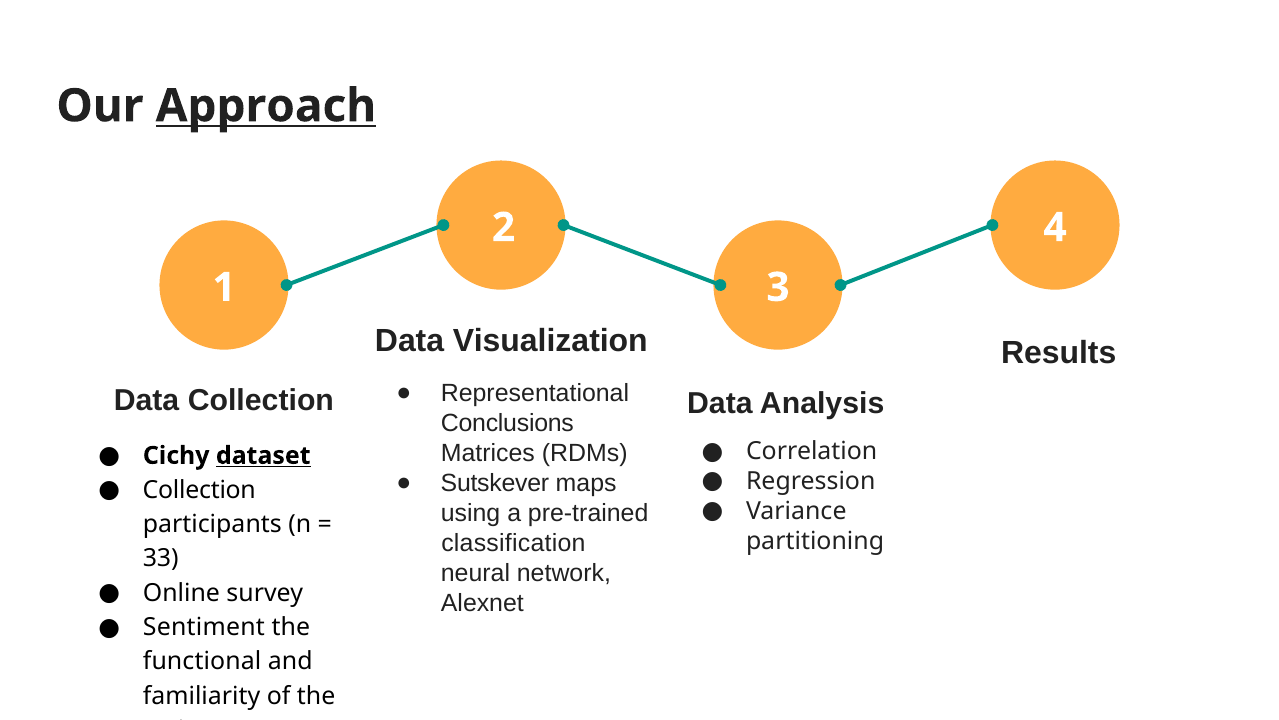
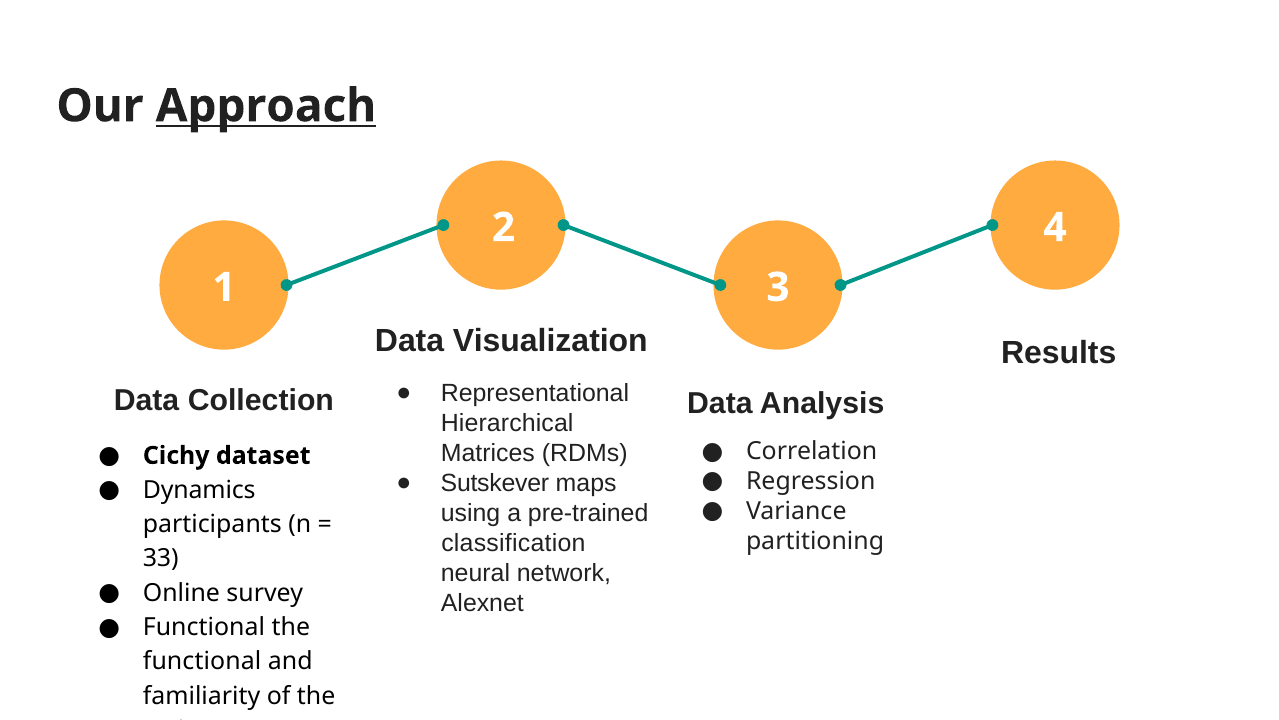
Conclusions: Conclusions -> Hierarchical (507, 423)
dataset underline: present -> none (263, 455)
Collection: Collection -> Dynamics (199, 490)
Sentiment: Sentiment -> Functional (204, 627)
